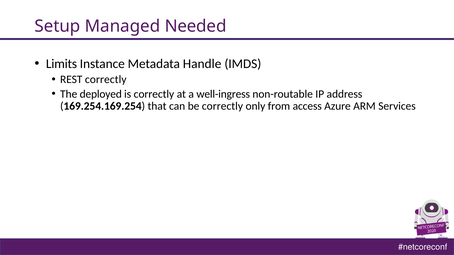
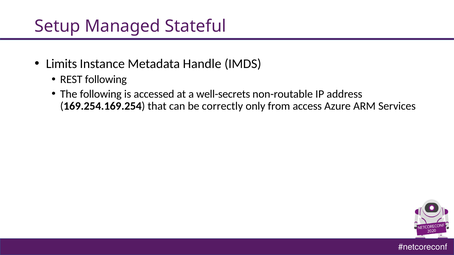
Needed: Needed -> Stateful (196, 26)
REST correctly: correctly -> following (106, 80)
The deployed: deployed -> following (101, 94)
is correctly: correctly -> accessed (154, 94)
well-ingress: well-ingress -> well-secrets (223, 94)
